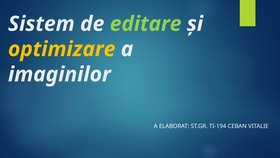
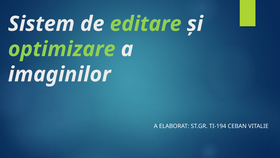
optimizare colour: yellow -> light green (62, 49)
